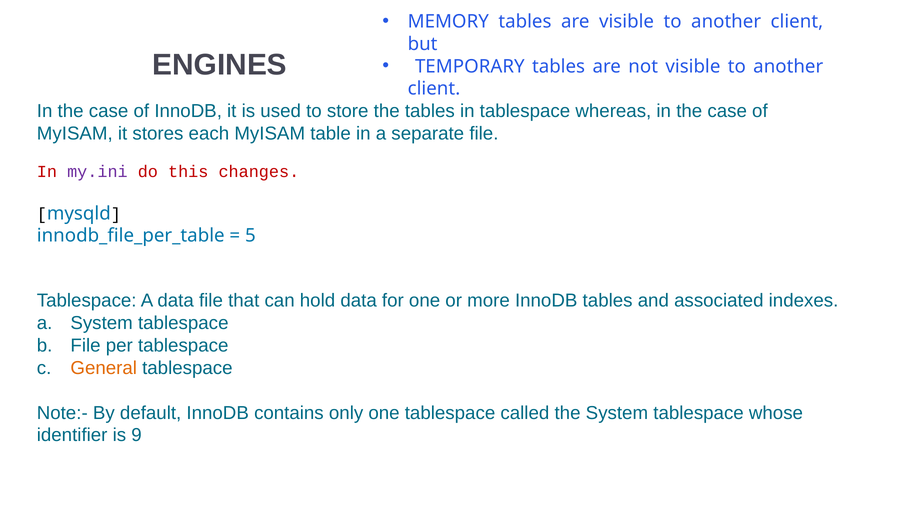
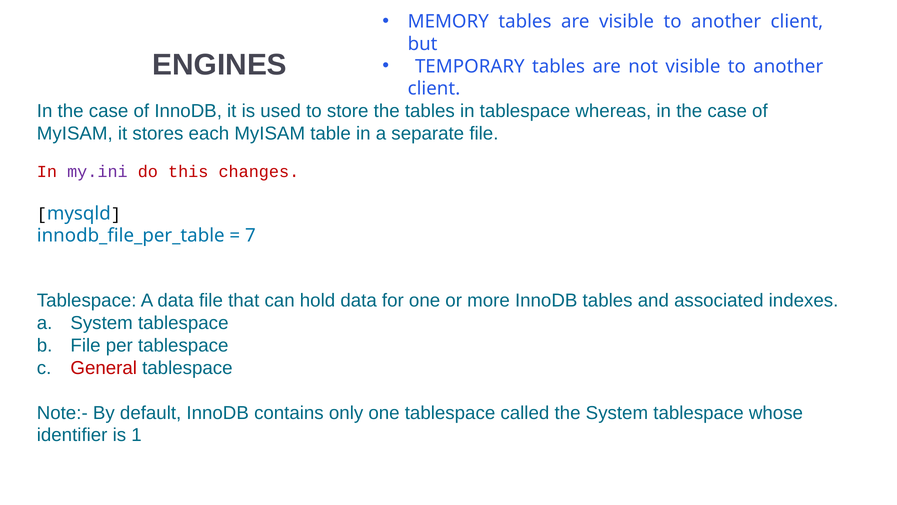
5: 5 -> 7 (250, 236)
General colour: orange -> red (104, 368)
9: 9 -> 1 (137, 435)
